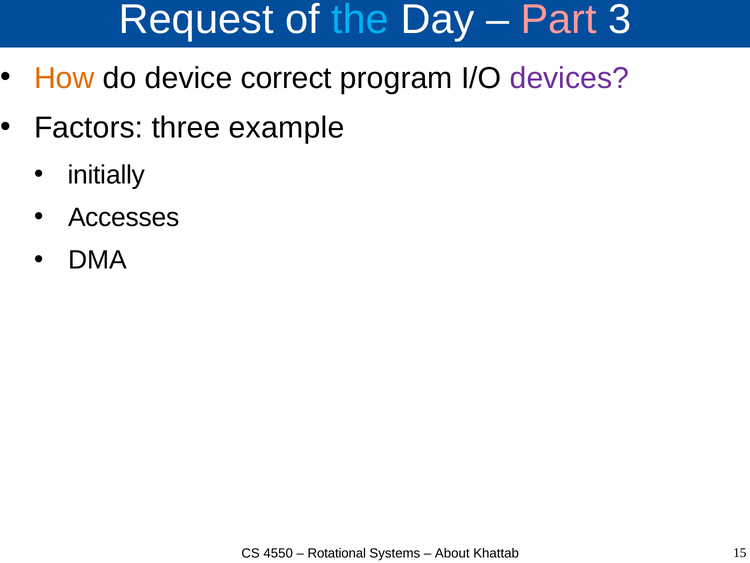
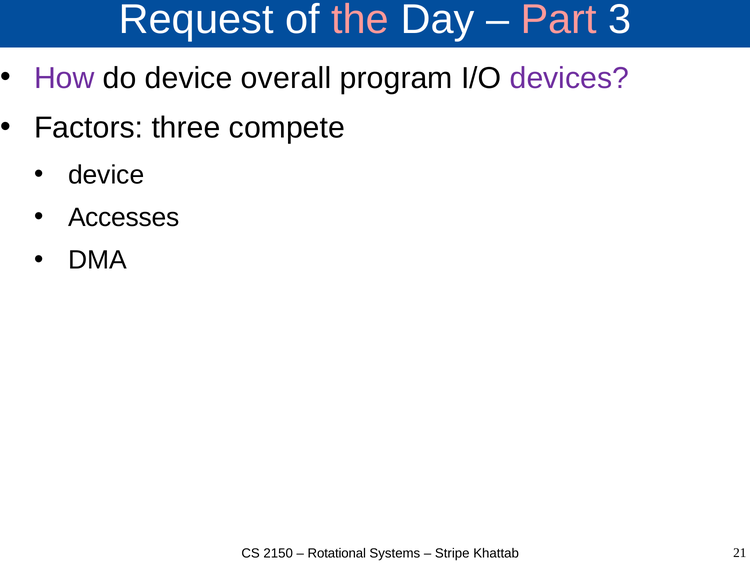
the colour: light blue -> pink (360, 19)
How colour: orange -> purple (64, 78)
correct: correct -> overall (286, 78)
example: example -> compete (287, 128)
initially: initially -> device (106, 175)
4550: 4550 -> 2150 (278, 553)
About: About -> Stripe (452, 553)
15: 15 -> 21 (740, 552)
